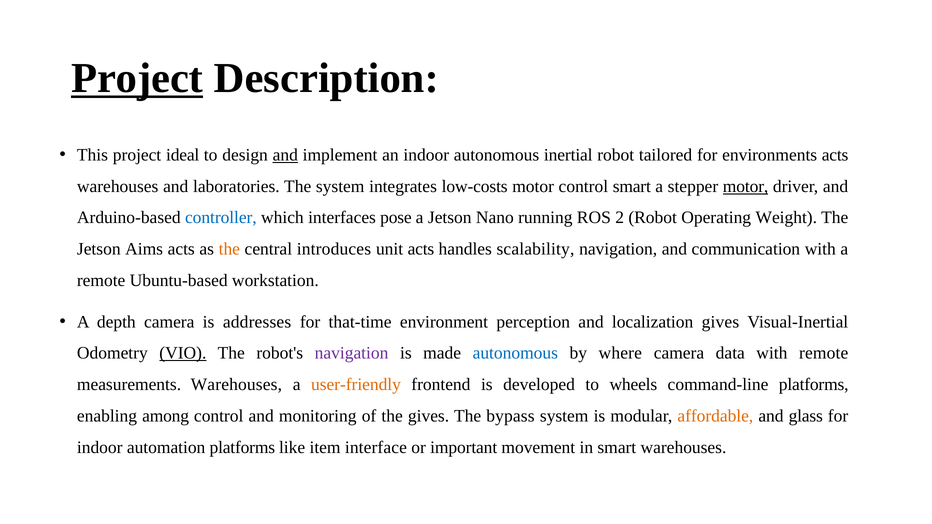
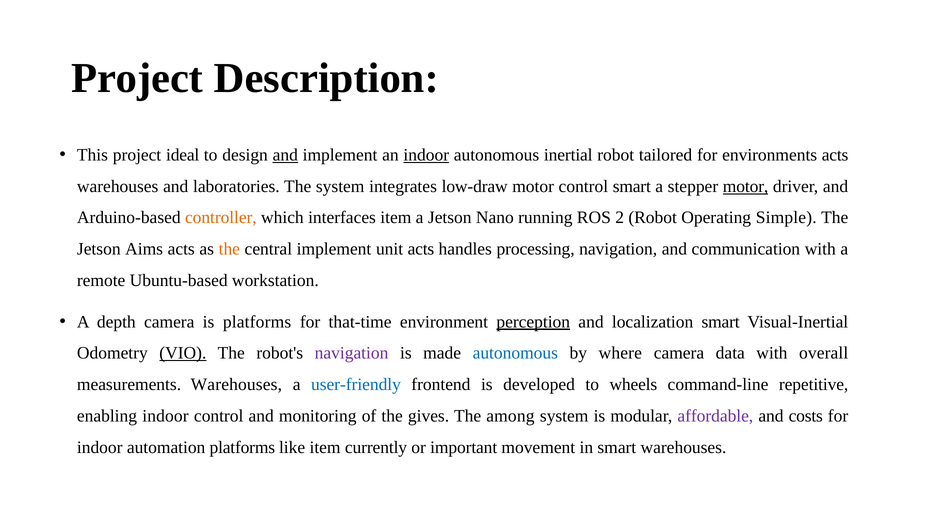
Project underline: present -> none (137, 78)
indoor underline: none -> present (426, 155)
low-costs: low-costs -> low-draw (475, 186)
controller colour: blue -> orange (221, 218)
interfaces pose: pose -> item (396, 218)
Weight: Weight -> Simple (786, 218)
central introduces: introduces -> implement (334, 249)
scalability: scalability -> processing (536, 249)
is addresses: addresses -> platforms (257, 322)
perception underline: none -> present (533, 322)
localization gives: gives -> smart (721, 322)
with remote: remote -> overall (824, 353)
user-friendly colour: orange -> blue (356, 385)
command-line platforms: platforms -> repetitive (814, 385)
enabling among: among -> indoor (165, 416)
bypass: bypass -> among (510, 416)
affordable colour: orange -> purple (715, 416)
glass: glass -> costs (806, 416)
interface: interface -> currently (376, 448)
